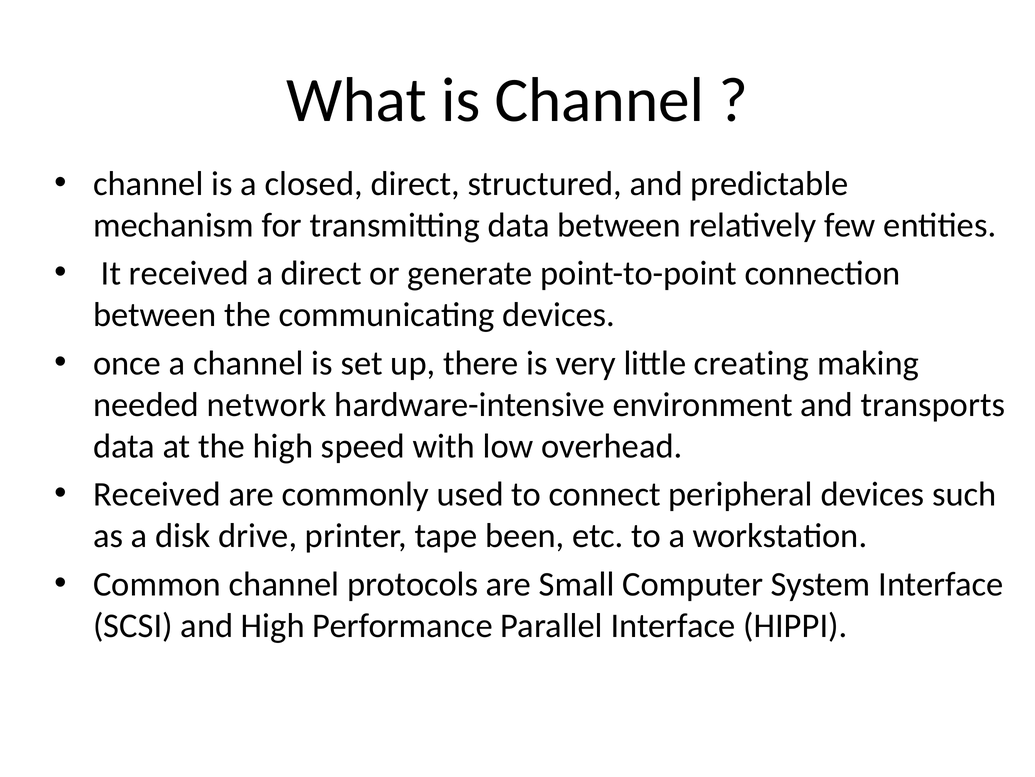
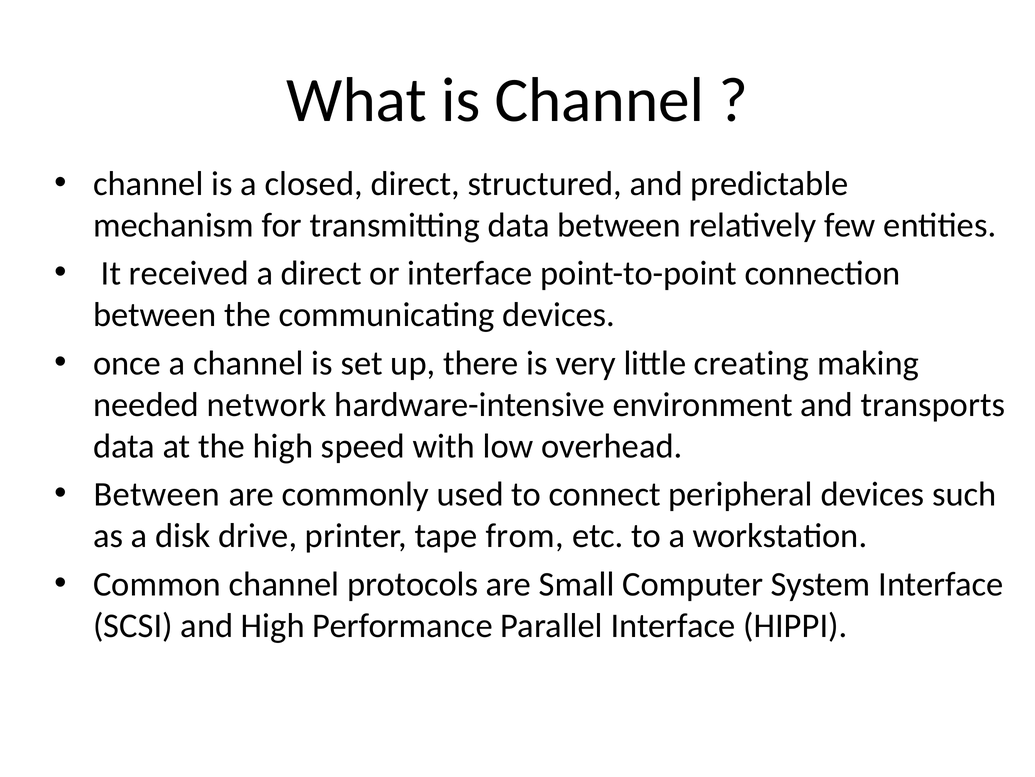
or generate: generate -> interface (470, 273)
Received: Received -> Between (157, 494)
been: been -> from (525, 535)
